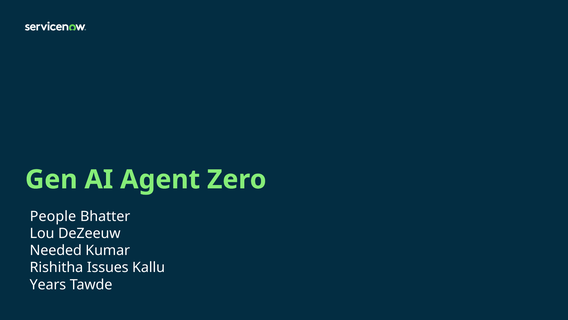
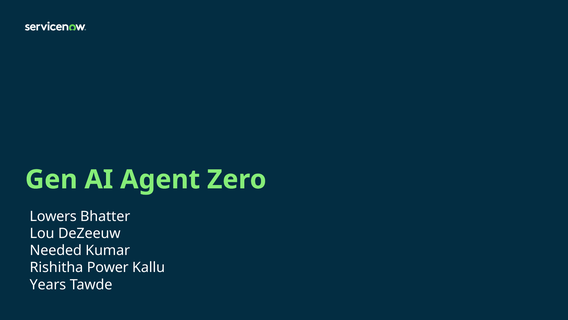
People: People -> Lowers (53, 216)
Issues: Issues -> Power (108, 267)
